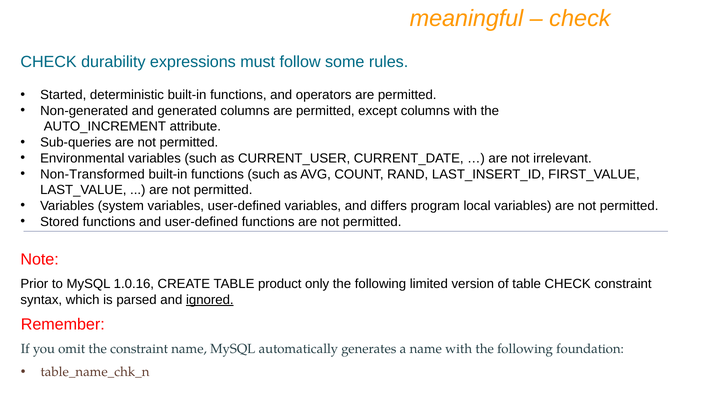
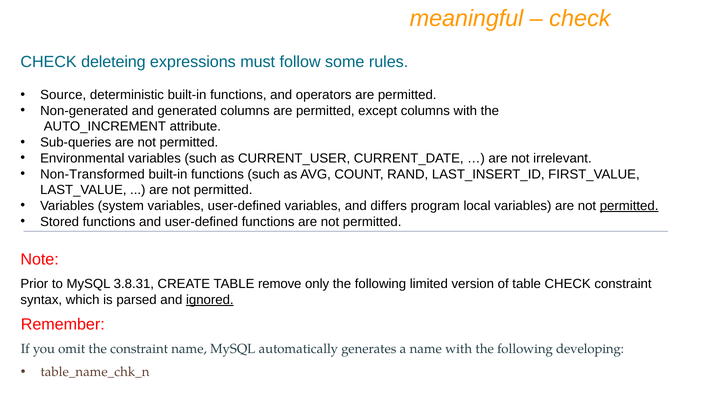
durability: durability -> deleteing (113, 62)
Started: Started -> Source (63, 95)
permitted underline: none -> present (629, 206)
1.0.16: 1.0.16 -> 3.8.31 (134, 284)
product: product -> remove (280, 284)
foundation: foundation -> developing (590, 349)
